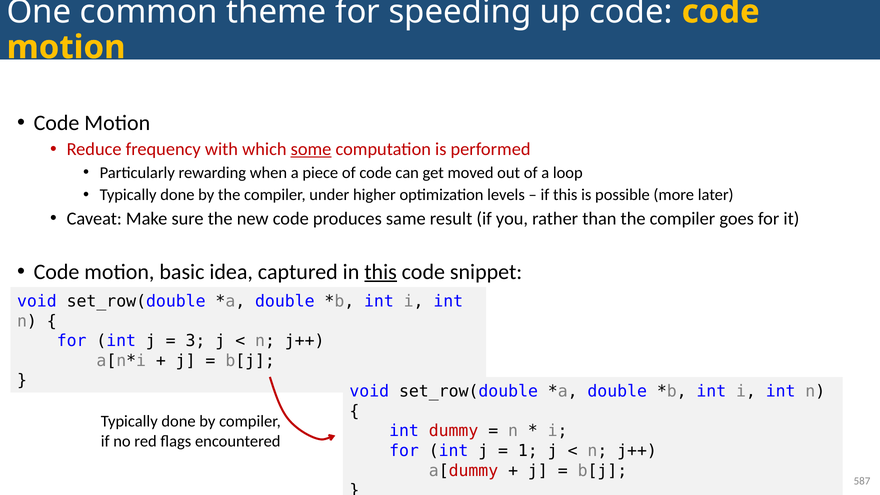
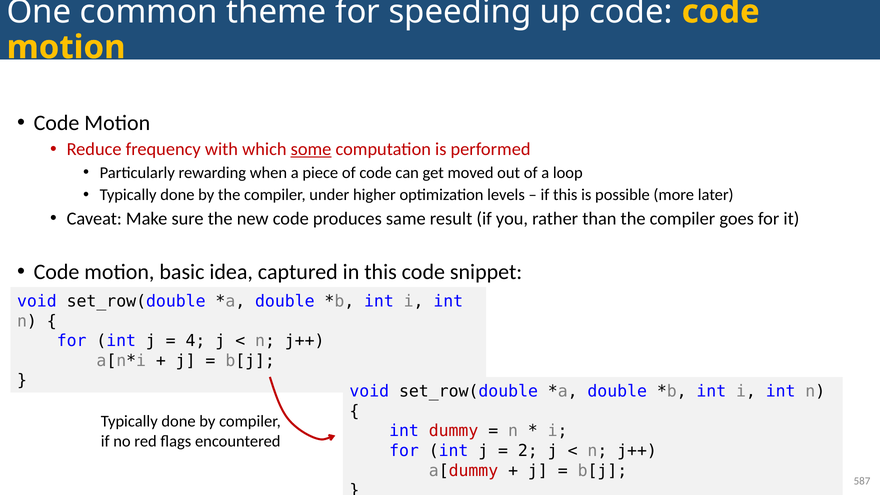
this underline: present -> none (381, 272)
3: 3 -> 4 (195, 341)
1: 1 -> 2 (528, 451)
